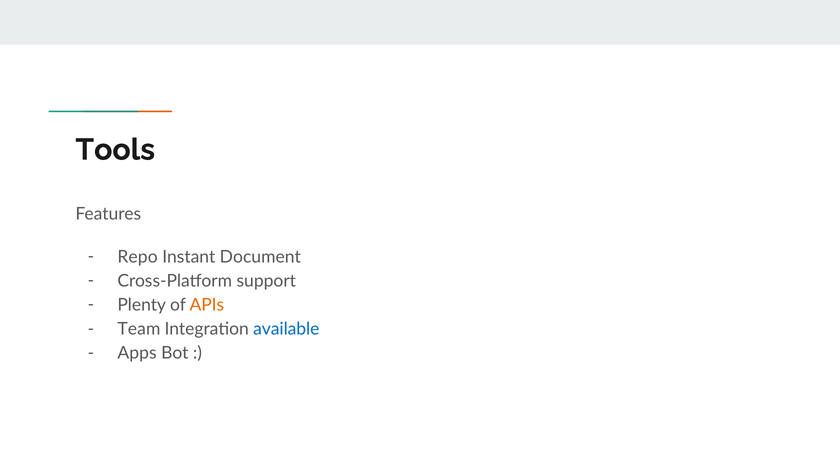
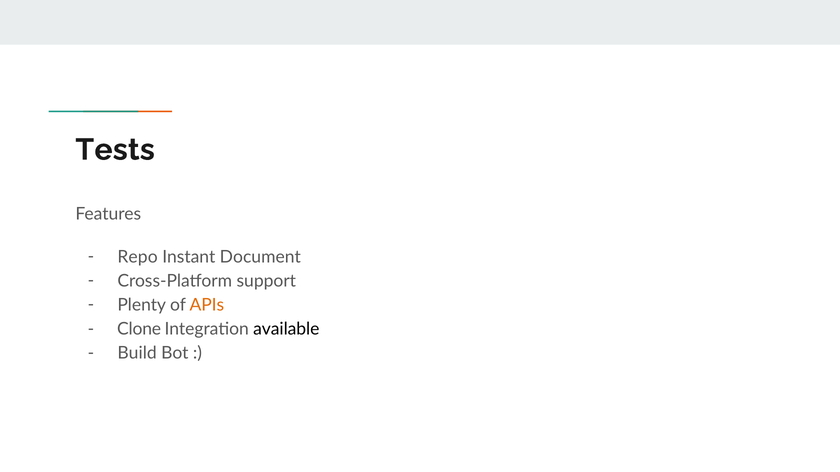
Tools: Tools -> Tests (115, 150)
Team: Team -> Clone (139, 329)
available colour: blue -> black (286, 329)
Apps: Apps -> Build (137, 354)
